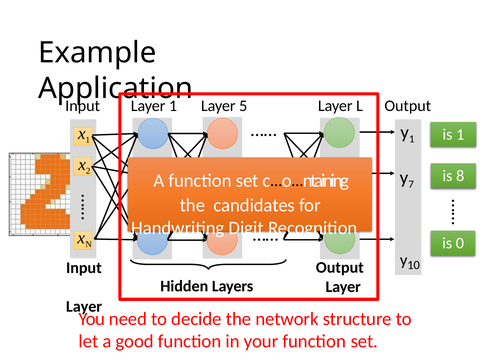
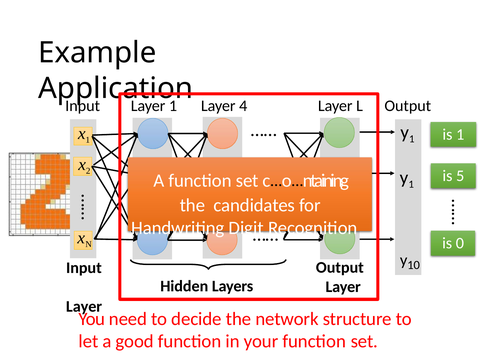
5: 5 -> 4 (243, 106)
8: 8 -> 5 (460, 176)
7: 7 -> 1 (411, 184)
